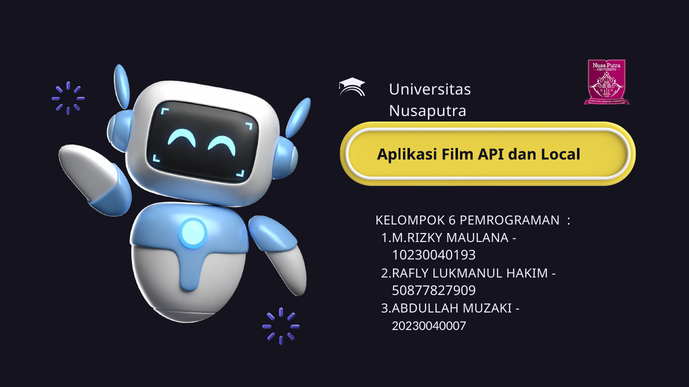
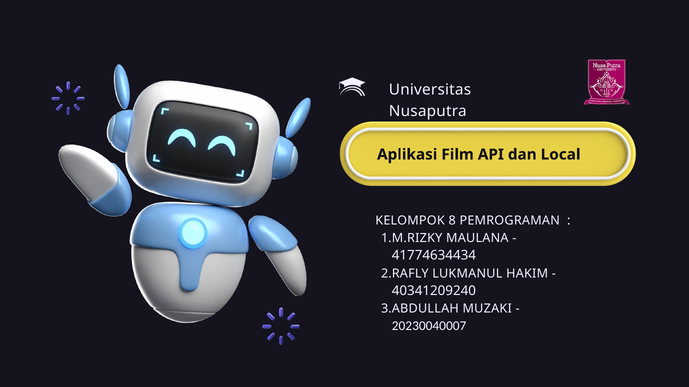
6: 6 -> 8 (452, 221)
10230040193: 10230040193 -> 41774634434 (434, 256)
50877827909: 50877827909 -> 40341209240 (434, 291)
